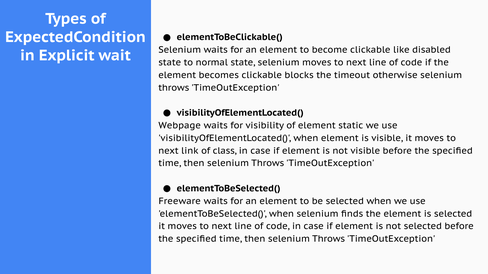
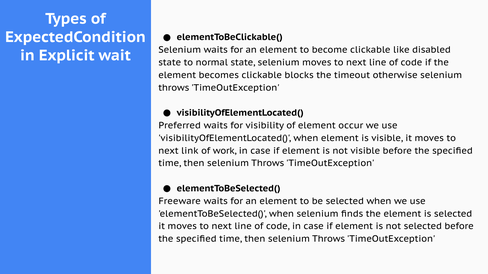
Webpage: Webpage -> Preferred (180, 126)
static: static -> occur (351, 126)
class: class -> work (225, 151)
